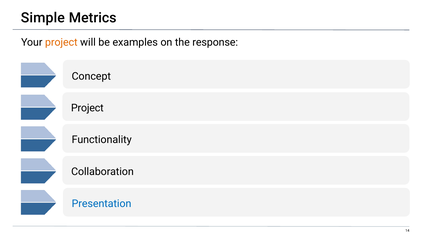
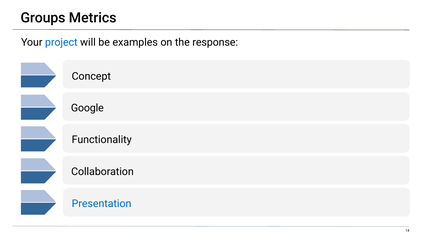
Simple: Simple -> Groups (43, 18)
project colour: orange -> blue (61, 42)
Project: Project -> Google (87, 108)
